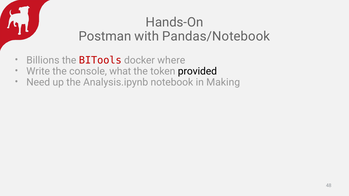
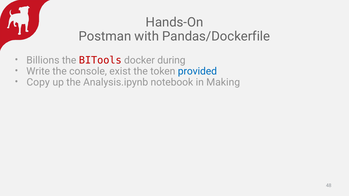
Pandas/Notebook: Pandas/Notebook -> Pandas/Dockerfile (216, 36)
where: where -> during (171, 60)
what: what -> exist (120, 71)
provided colour: black -> blue (197, 71)
Need: Need -> Copy (38, 82)
